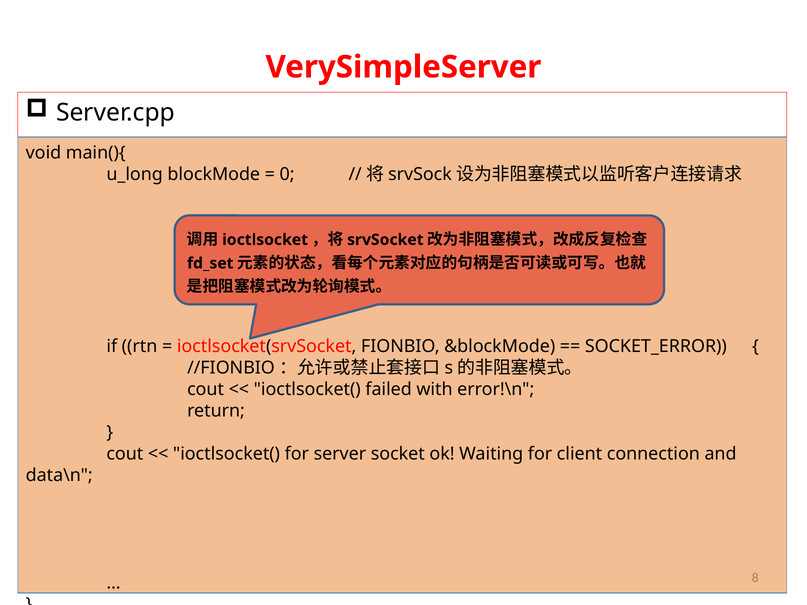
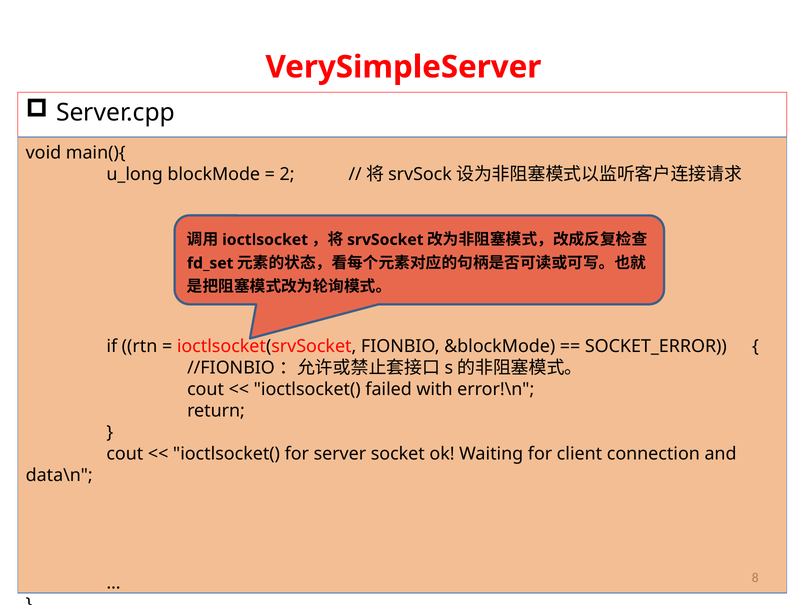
0: 0 -> 2 (287, 174)
